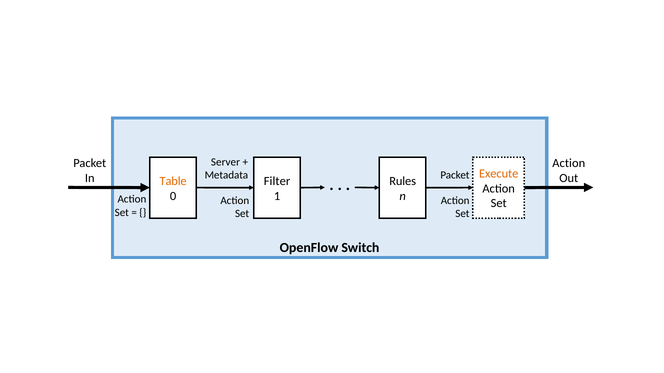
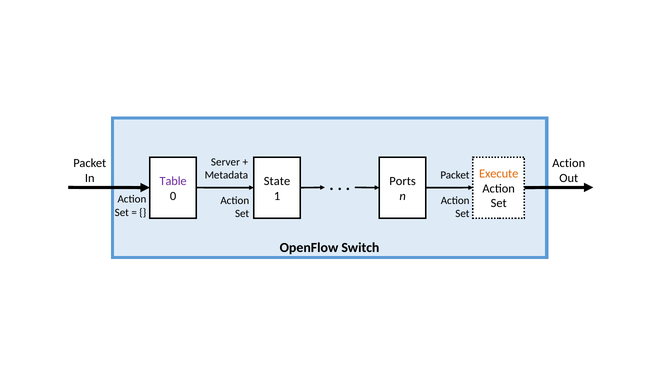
Table colour: orange -> purple (173, 181)
Filter: Filter -> State (277, 181)
Rules: Rules -> Ports (403, 181)
